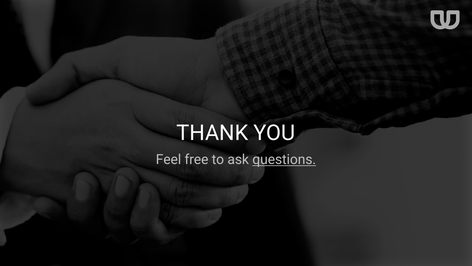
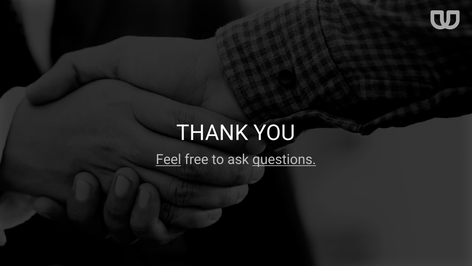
Feel underline: none -> present (169, 159)
